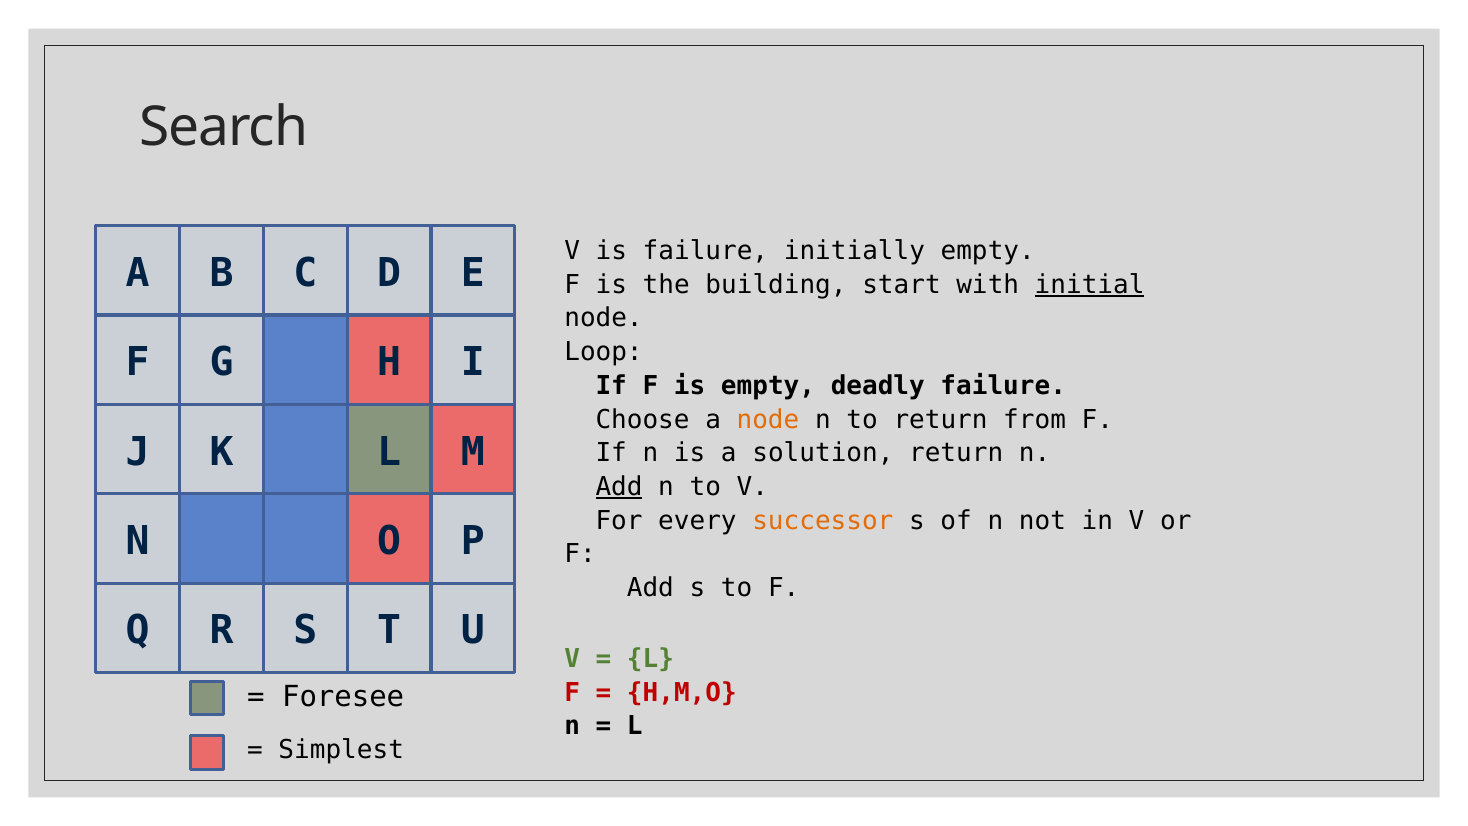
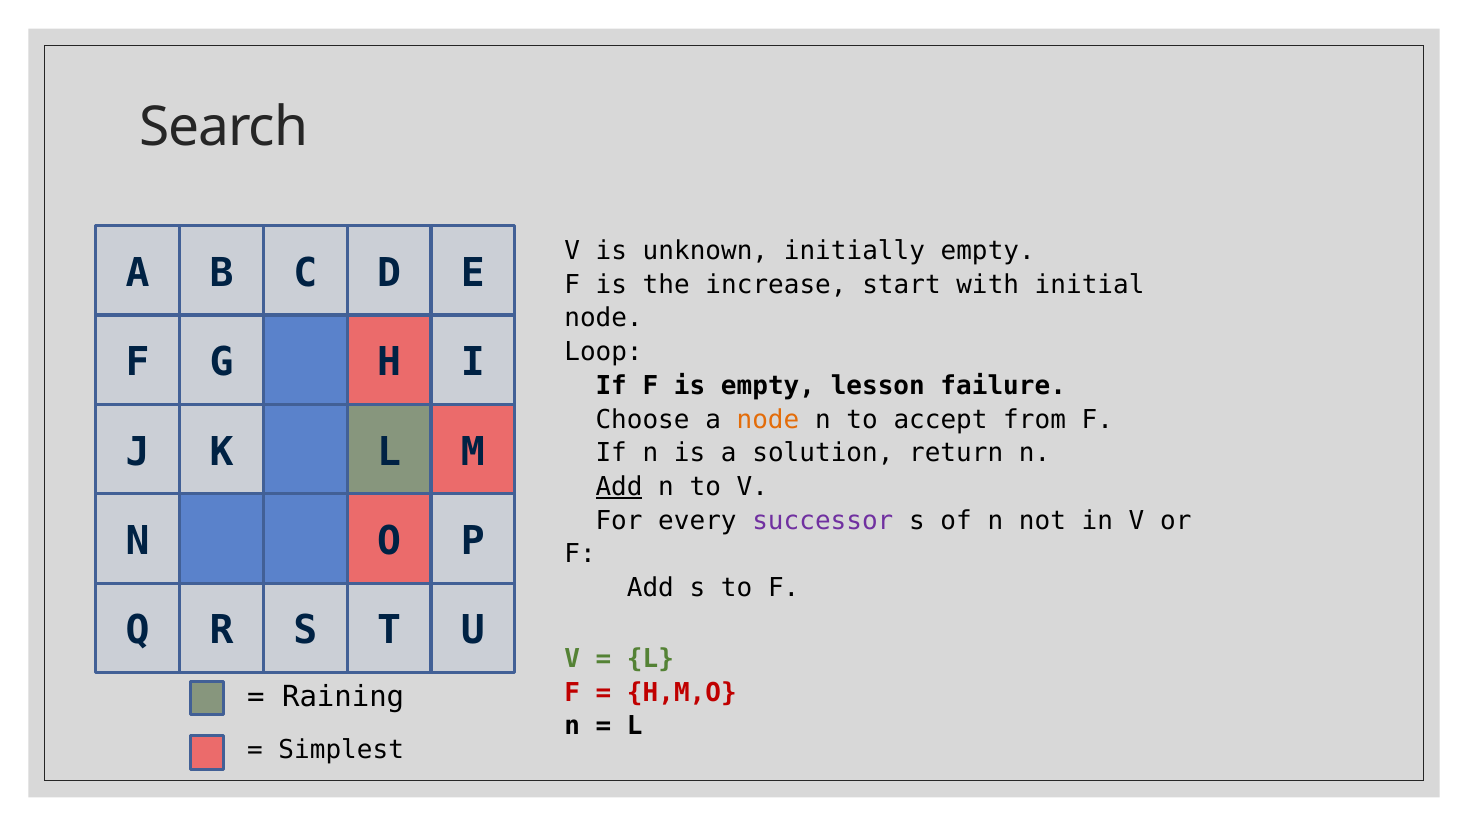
is failure: failure -> unknown (705, 251)
building: building -> increase (776, 285)
initial underline: present -> none (1090, 285)
deadly: deadly -> lesson (878, 386)
to return: return -> accept (941, 419)
successor colour: orange -> purple (823, 520)
Foresee: Foresee -> Raining (343, 697)
